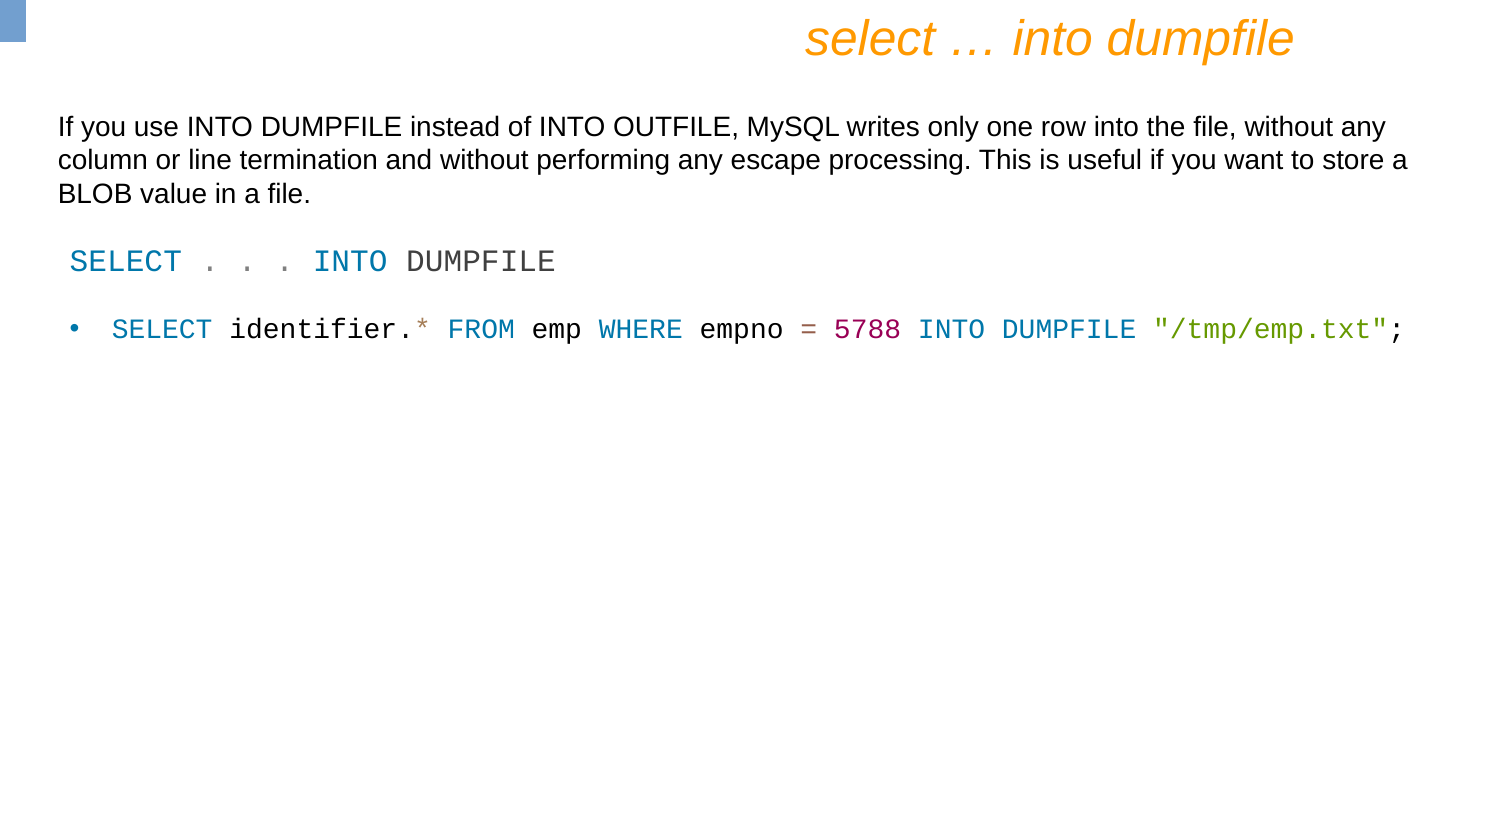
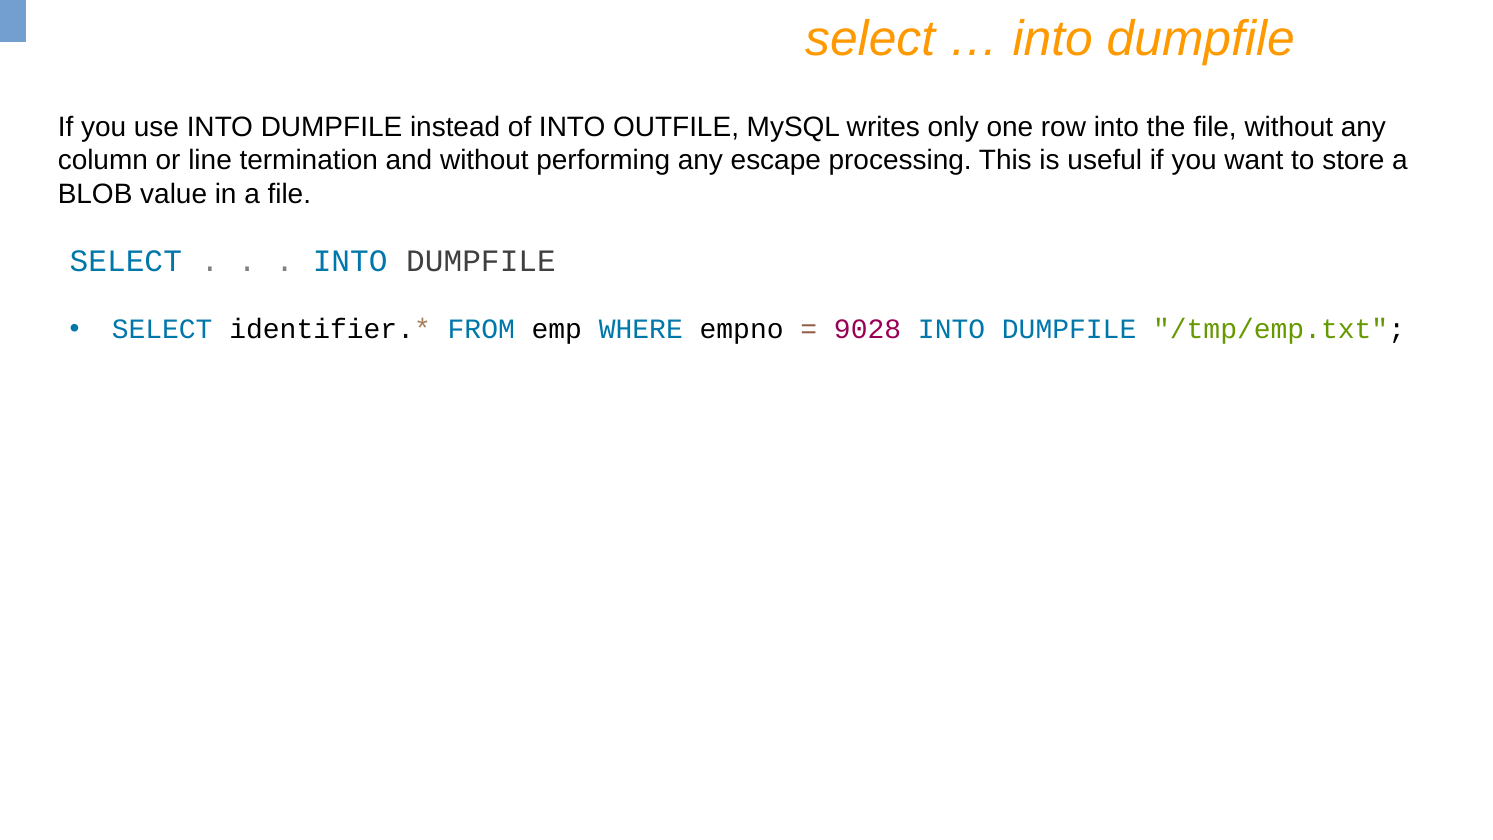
5788: 5788 -> 9028 (868, 329)
